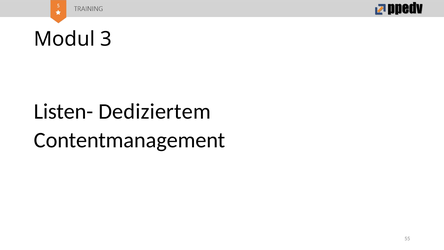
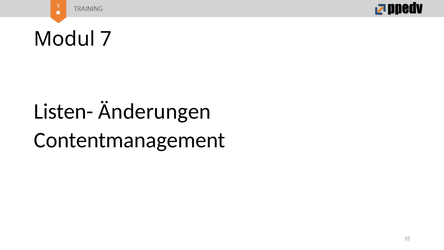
3: 3 -> 7 (106, 39)
Dediziertem: Dediziertem -> Änderungen (155, 111)
